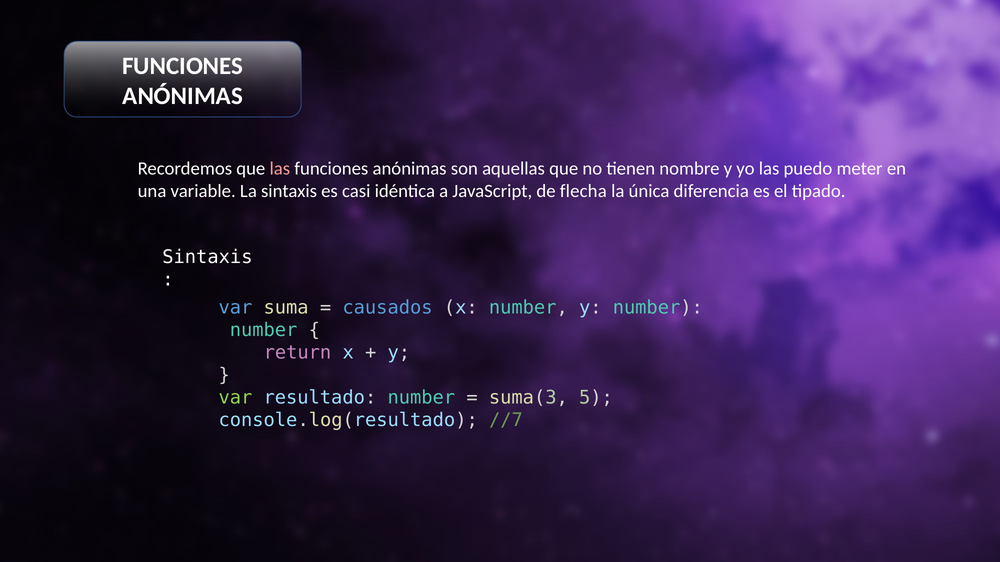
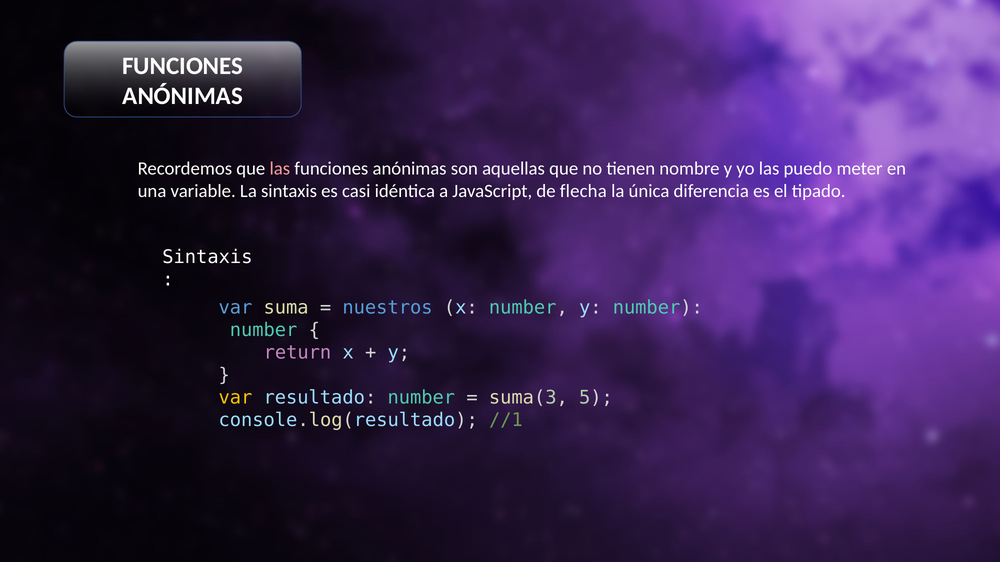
causados: causados -> nuestros (388, 308)
var colour: light green -> yellow (235, 398)
//7: //7 -> //1 (506, 420)
